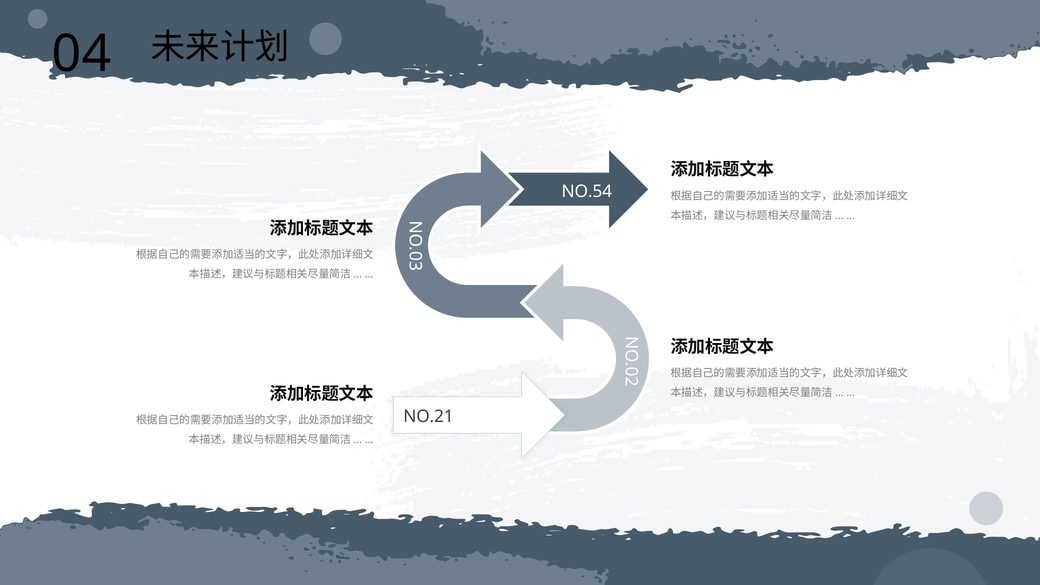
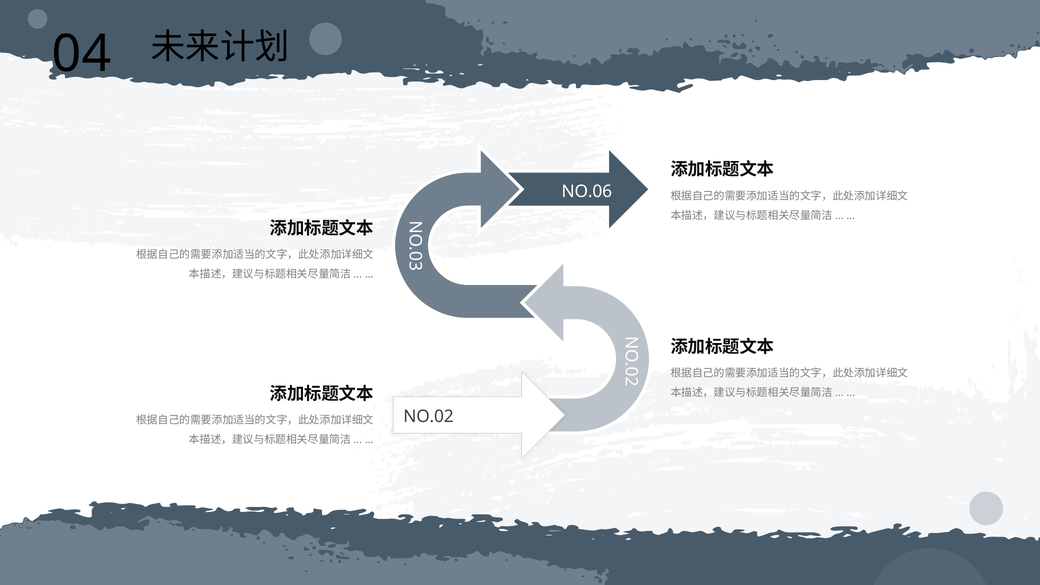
NO.54: NO.54 -> NO.06 (587, 191)
NO.21: NO.21 -> NO.02 (428, 417)
